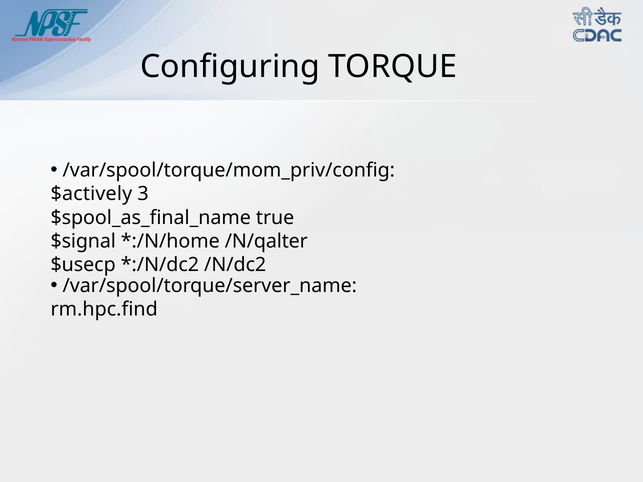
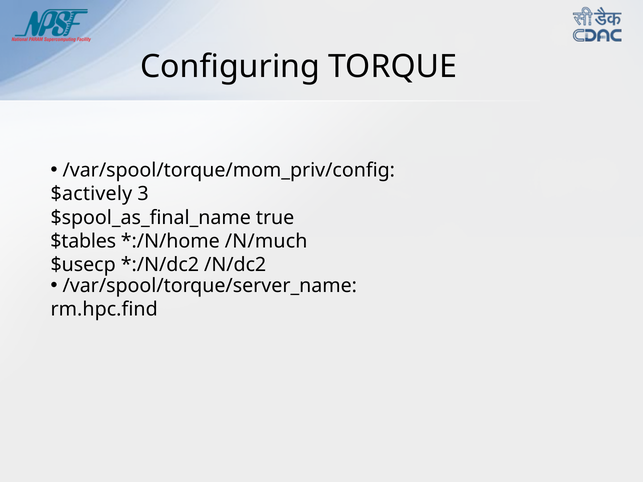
$signal: $signal -> $tables (83, 241)
/N/qalter: /N/qalter -> /N/much (266, 241)
